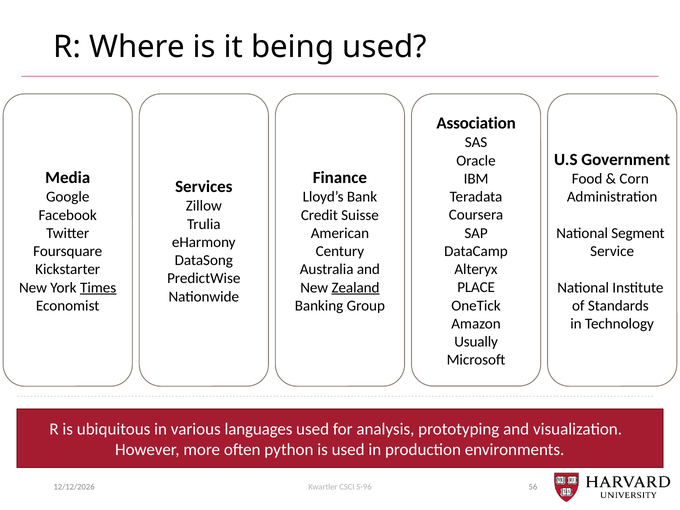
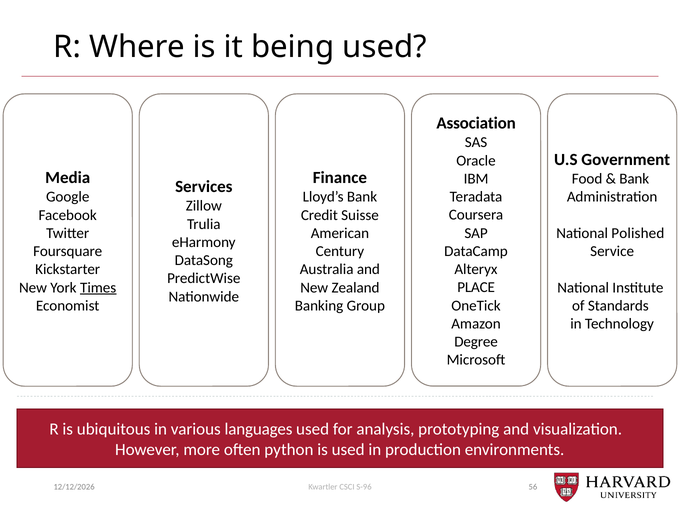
Corn: Corn -> Bank (634, 179)
Segment: Segment -> Polished (638, 233)
Zealand underline: present -> none (356, 288)
Usually: Usually -> Degree (476, 342)
